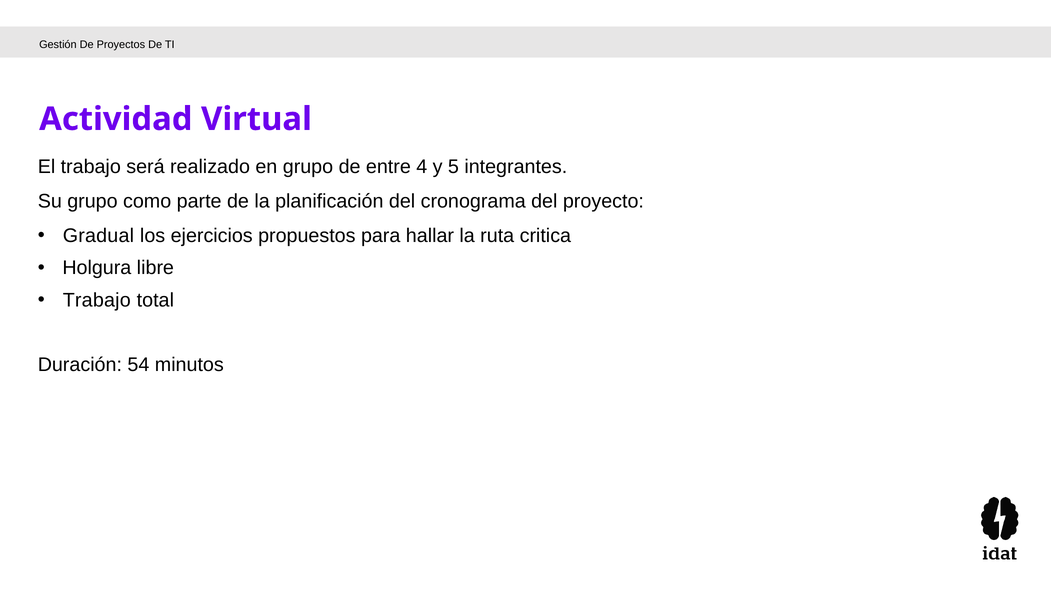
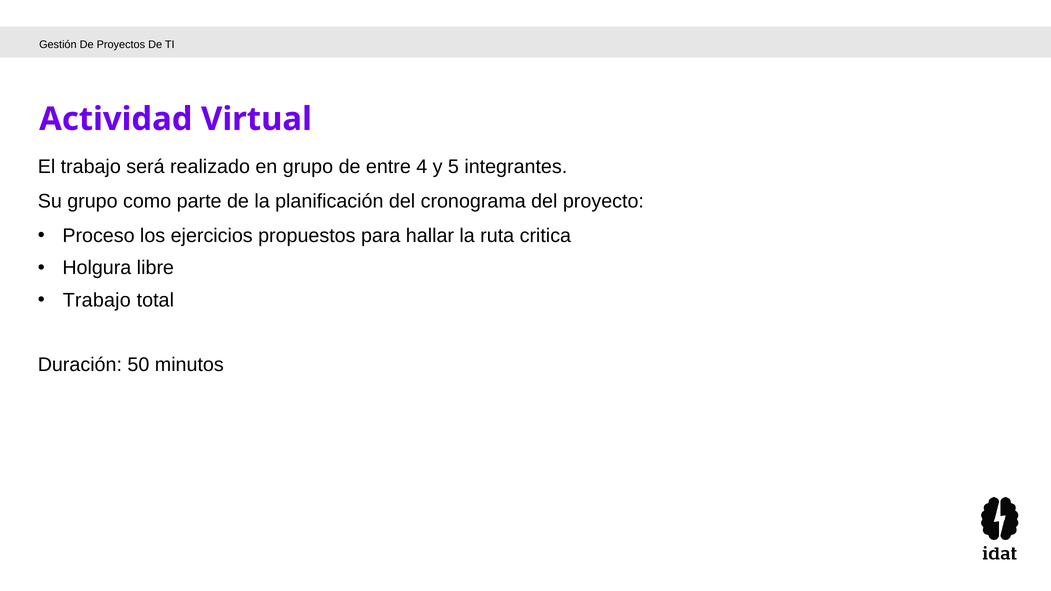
Gradual: Gradual -> Proceso (99, 236)
54: 54 -> 50 (138, 365)
